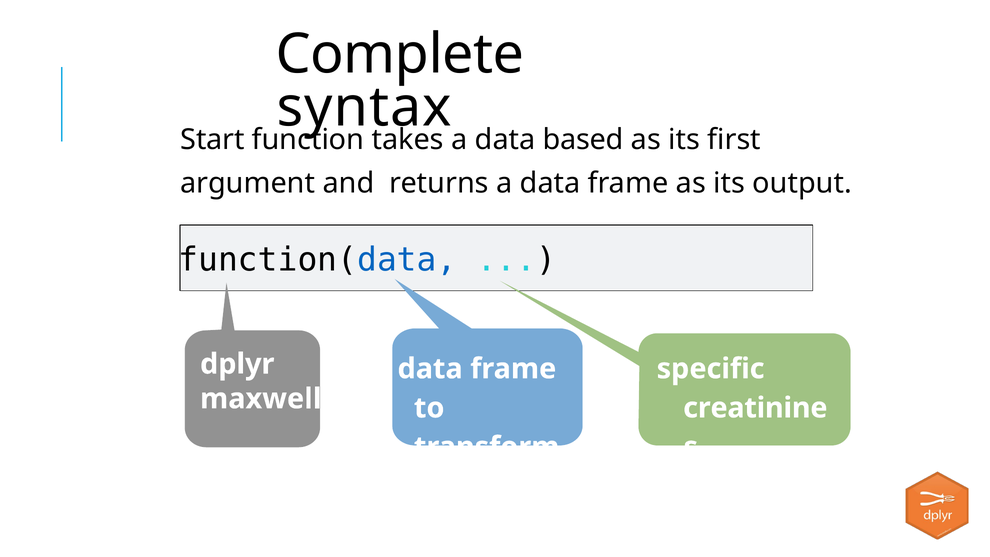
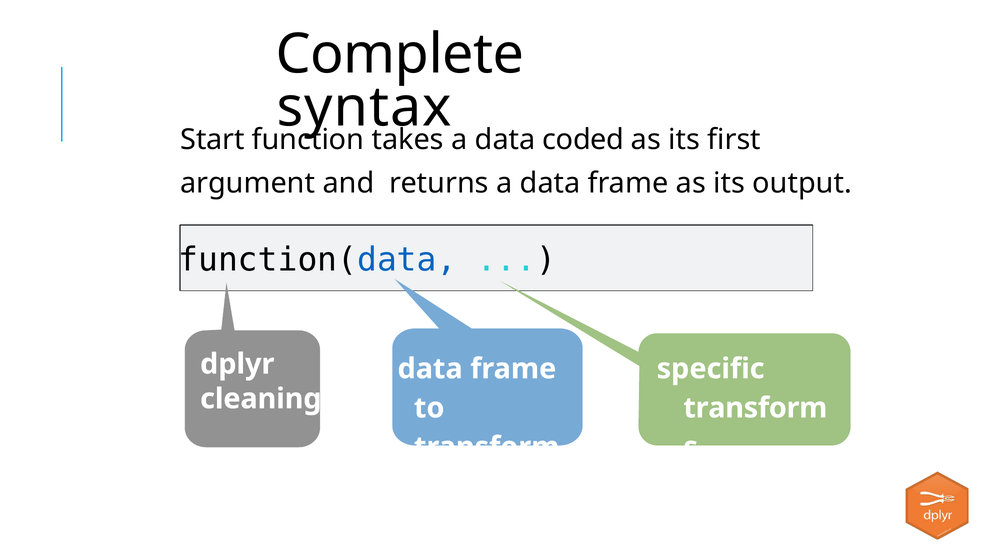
based: based -> coded (583, 140)
maxwell: maxwell -> cleaning (261, 399)
creatinine: creatinine -> transform (755, 408)
